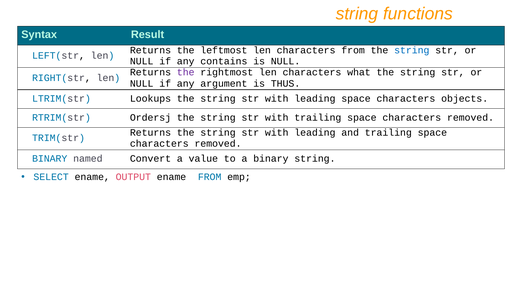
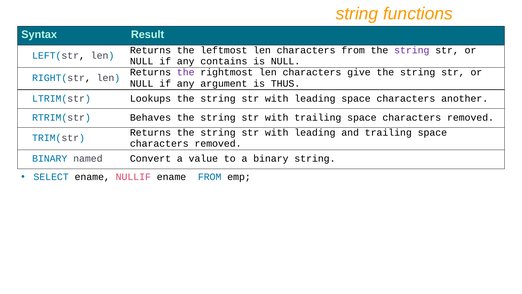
string colour: blue -> purple (412, 50)
what: what -> give (359, 72)
objects: objects -> another (465, 98)
Ordersj: Ordersj -> Behaves (150, 117)
OUTPUT: OUTPUT -> NULLIF (133, 177)
